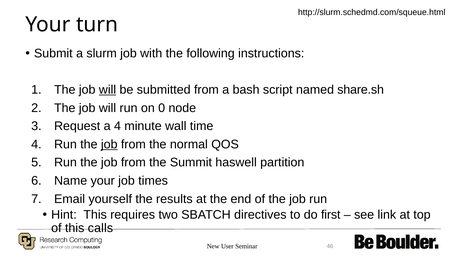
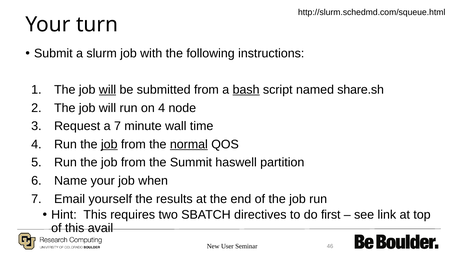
bash underline: none -> present (246, 90)
on 0: 0 -> 4 (162, 108)
a 4: 4 -> 7 (118, 126)
normal underline: none -> present (189, 144)
times: times -> when (153, 180)
calls: calls -> avail (101, 228)
